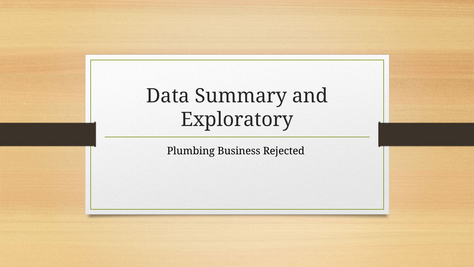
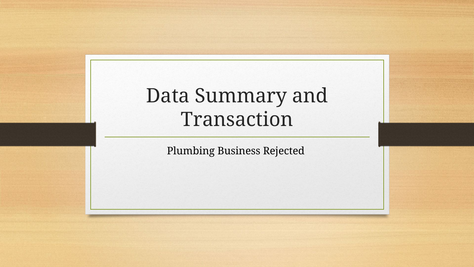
Exploratory: Exploratory -> Transaction (237, 119)
